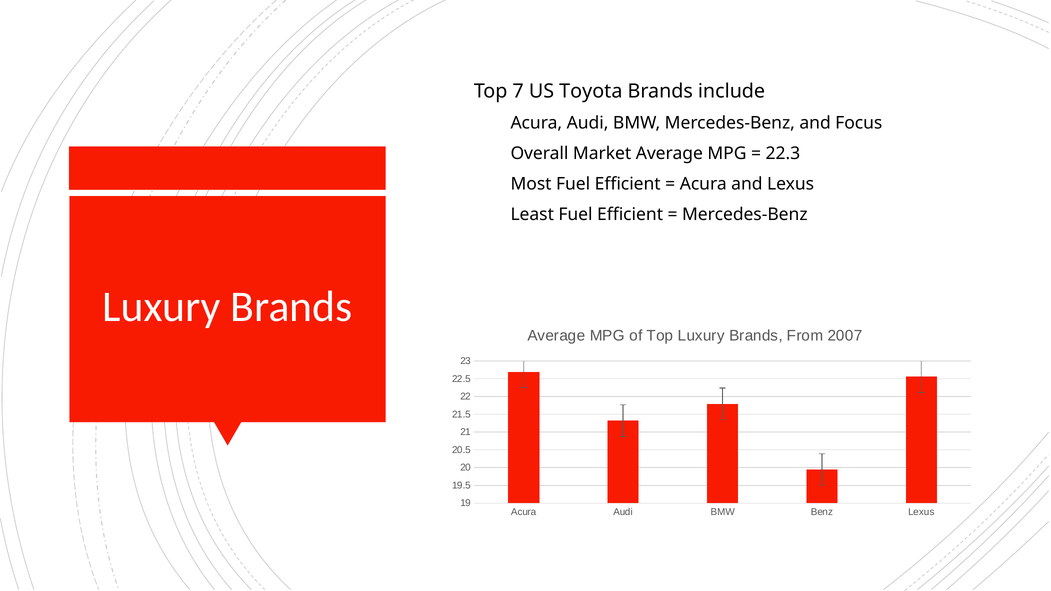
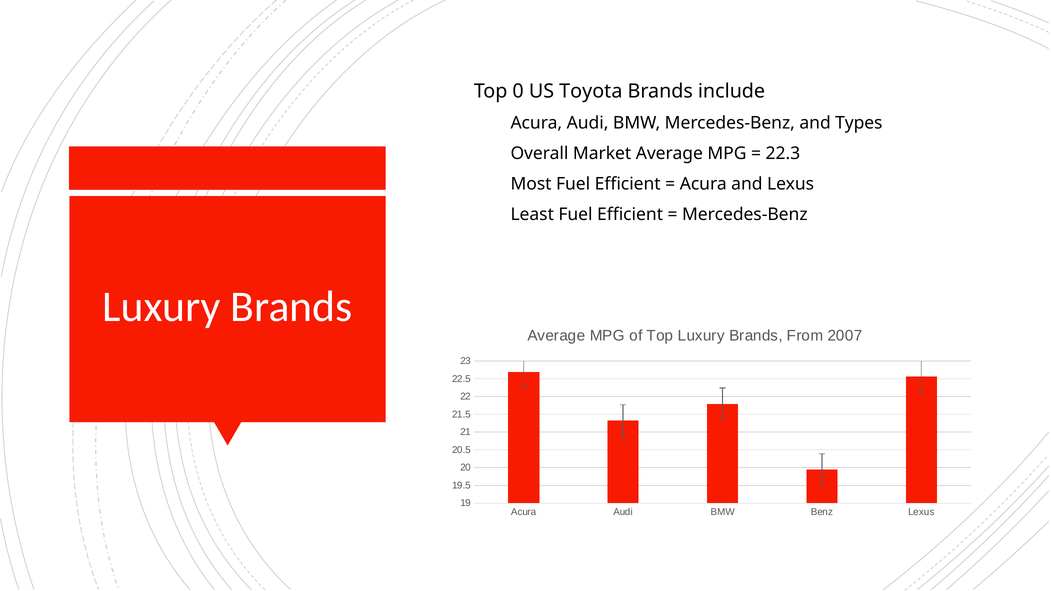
7: 7 -> 0 (518, 91)
Focus: Focus -> Types (859, 123)
